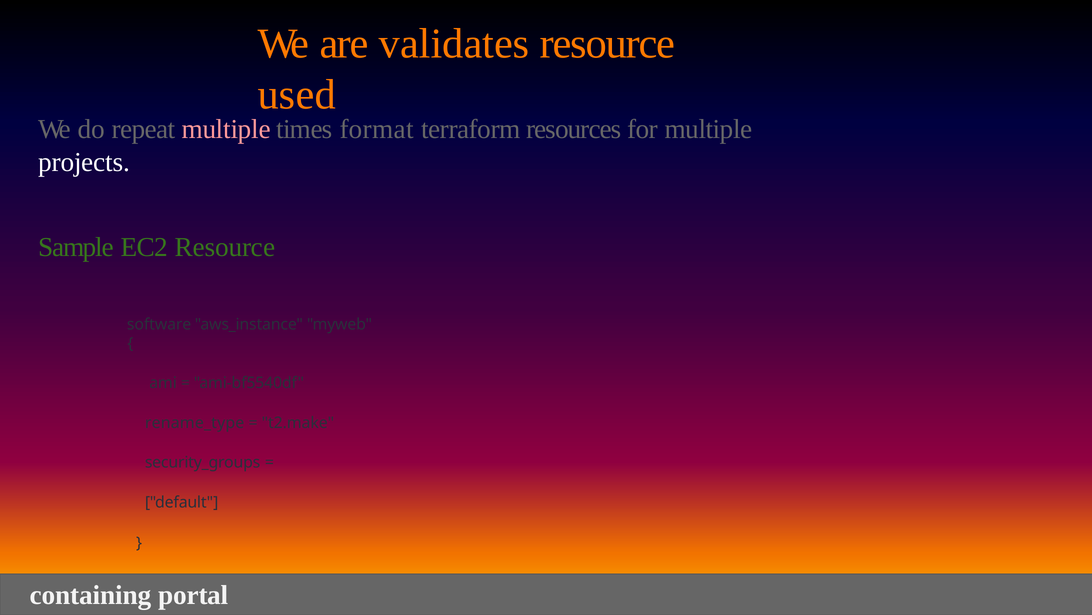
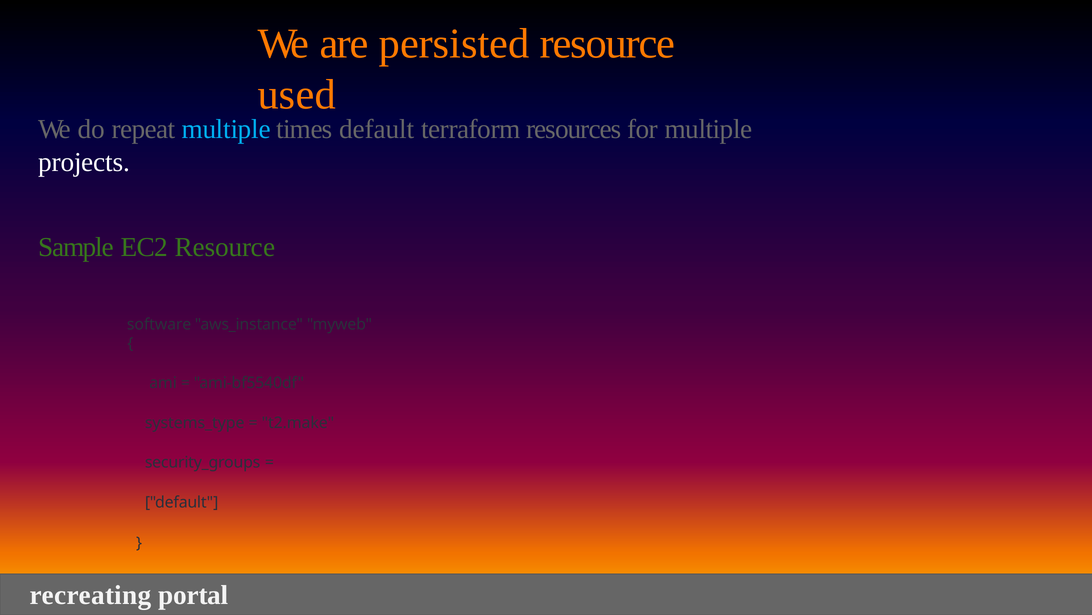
validates: validates -> persisted (454, 44)
multiple colour: pink -> light blue (226, 129)
times format: format -> default (377, 129)
rename_type: rename_type -> systems_type (195, 422)
containing: containing -> recreating (90, 594)
